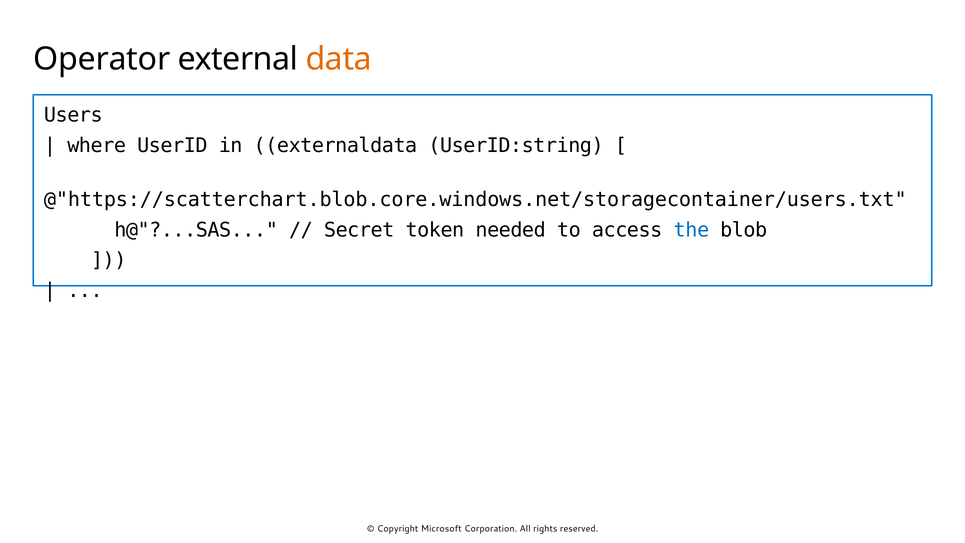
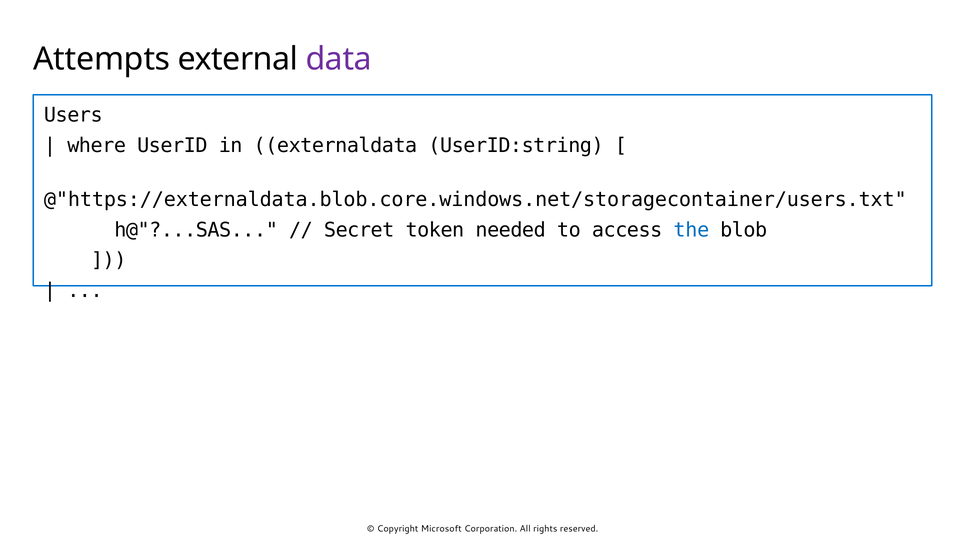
Operator: Operator -> Attempts (102, 59)
data colour: orange -> purple (339, 59)
@"https://scatterchart.blob.core.windows.net/storagecontainer/users.txt: @"https://scatterchart.blob.core.windows.net/storagecontainer/users.txt -> @"https://externaldata.blob.core.windows.net/storagecontainer/users.txt (475, 200)
